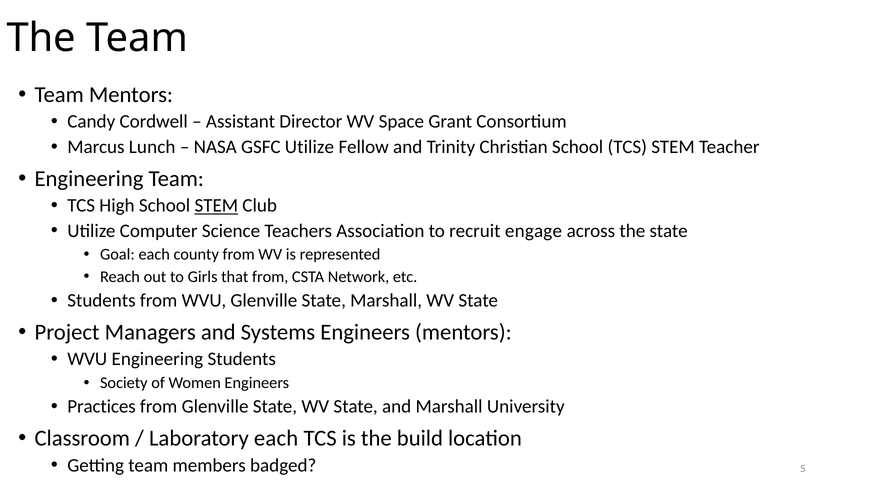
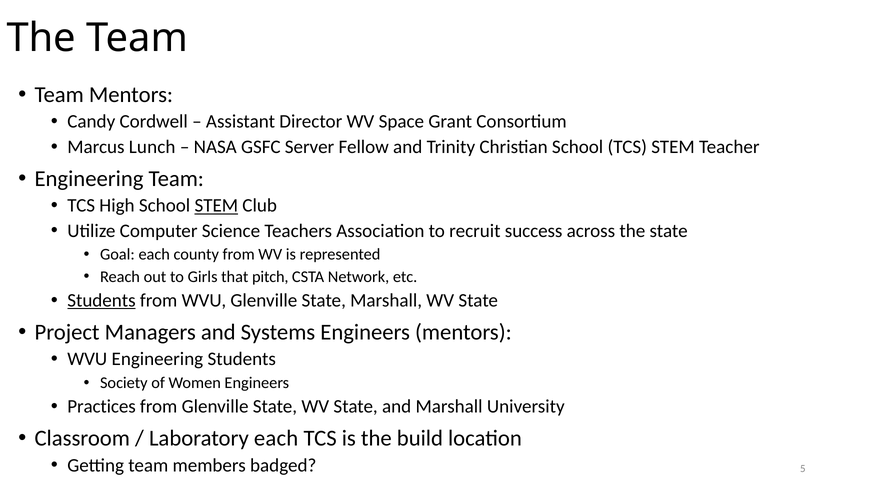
GSFC Utilize: Utilize -> Server (310, 147)
engage: engage -> success (534, 231)
that from: from -> pitch (270, 276)
Students underline: none -> present (101, 300)
